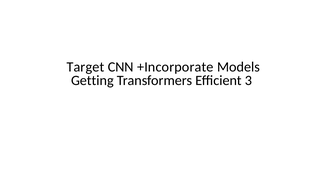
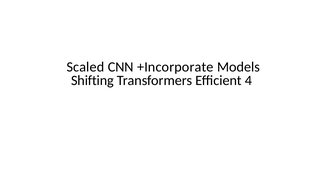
Target: Target -> Scaled (85, 67)
Getting: Getting -> Shifting (92, 80)
3: 3 -> 4 (248, 80)
